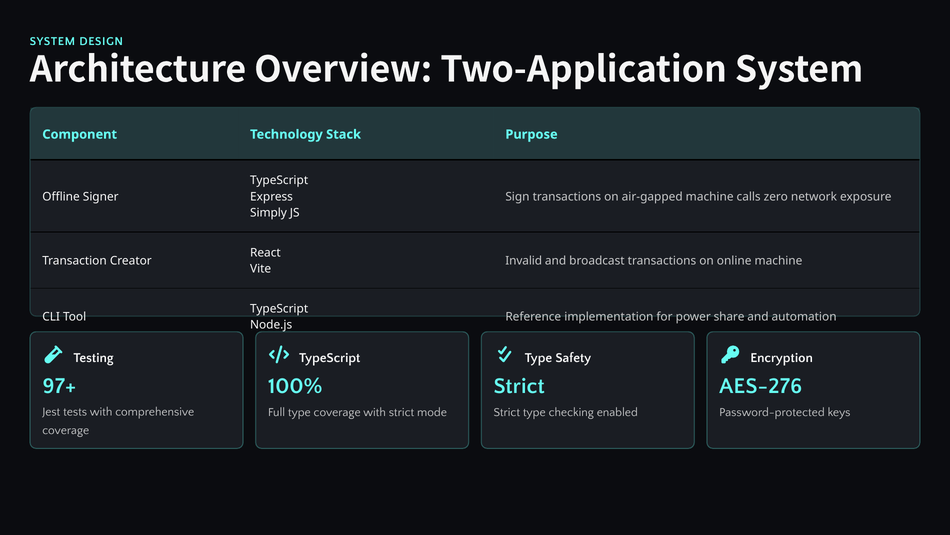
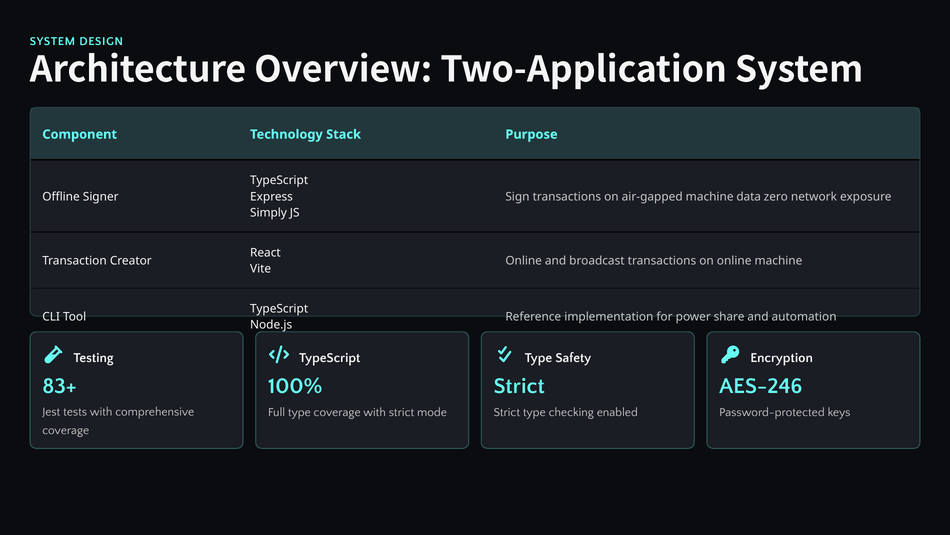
calls: calls -> data (749, 196)
Invalid: Invalid -> Online (524, 261)
97+: 97+ -> 83+ (59, 385)
AES-276: AES-276 -> AES-246 (761, 385)
